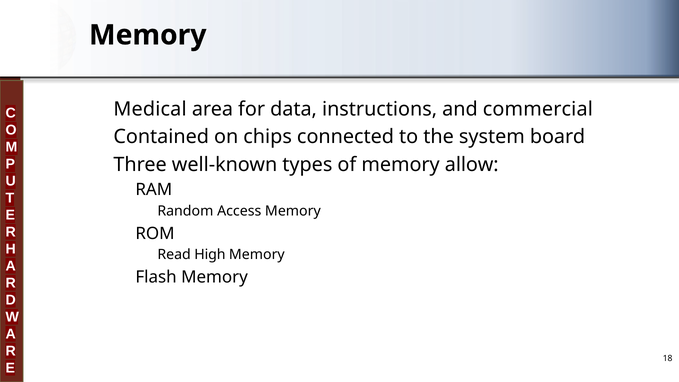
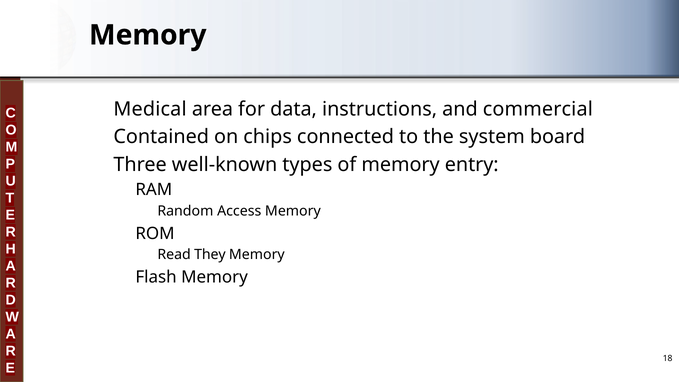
allow: allow -> entry (472, 165)
High: High -> They (210, 255)
